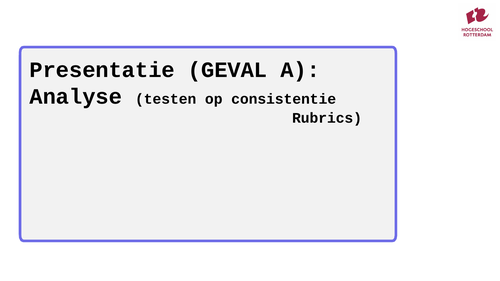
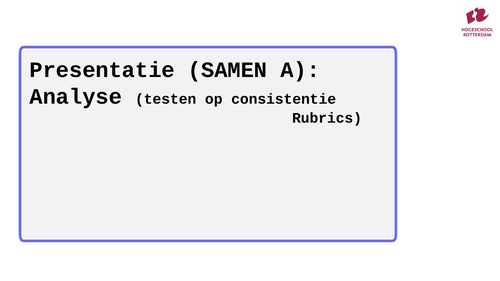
GEVAL: GEVAL -> SAMEN (228, 70)
